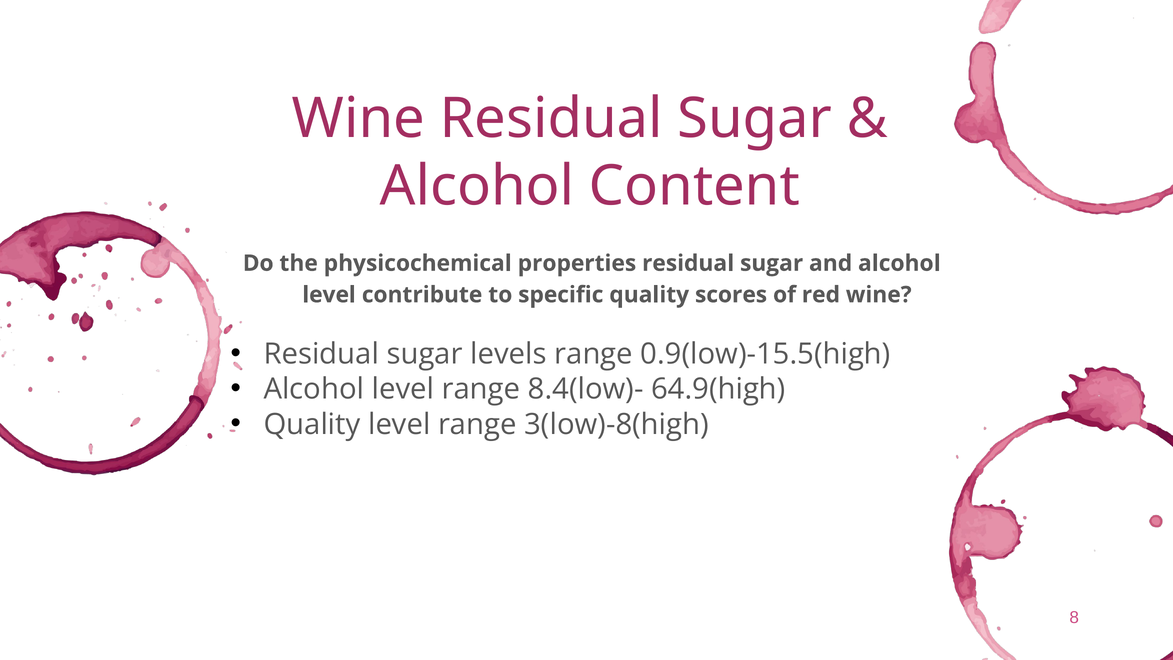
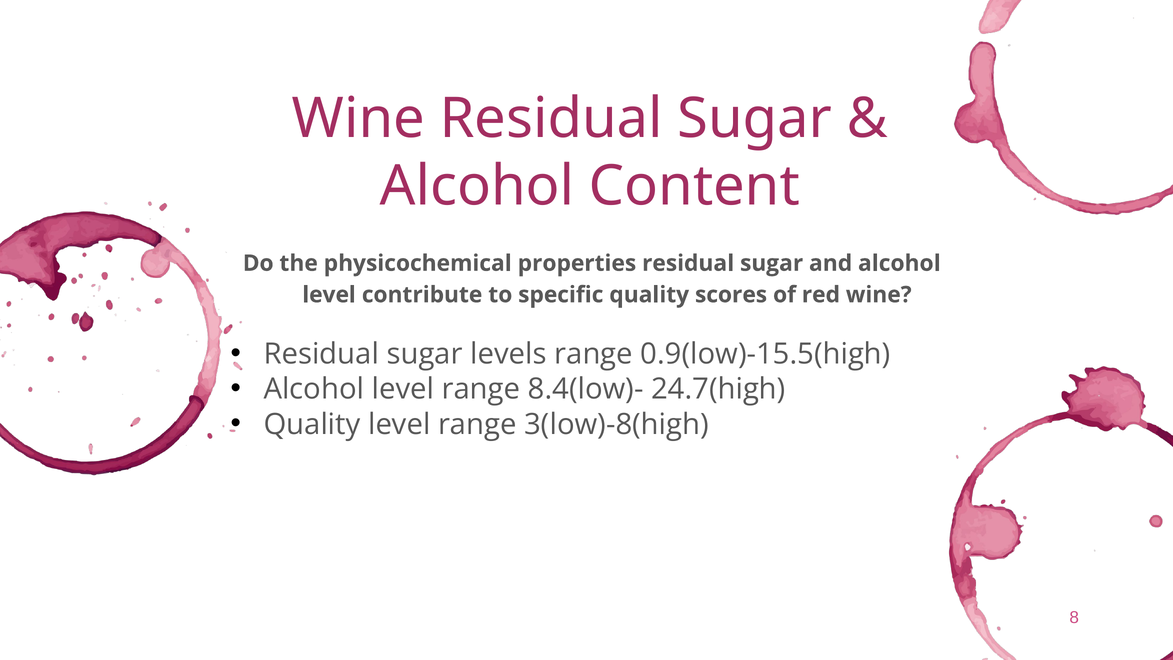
64.9(high: 64.9(high -> 24.7(high (718, 389)
